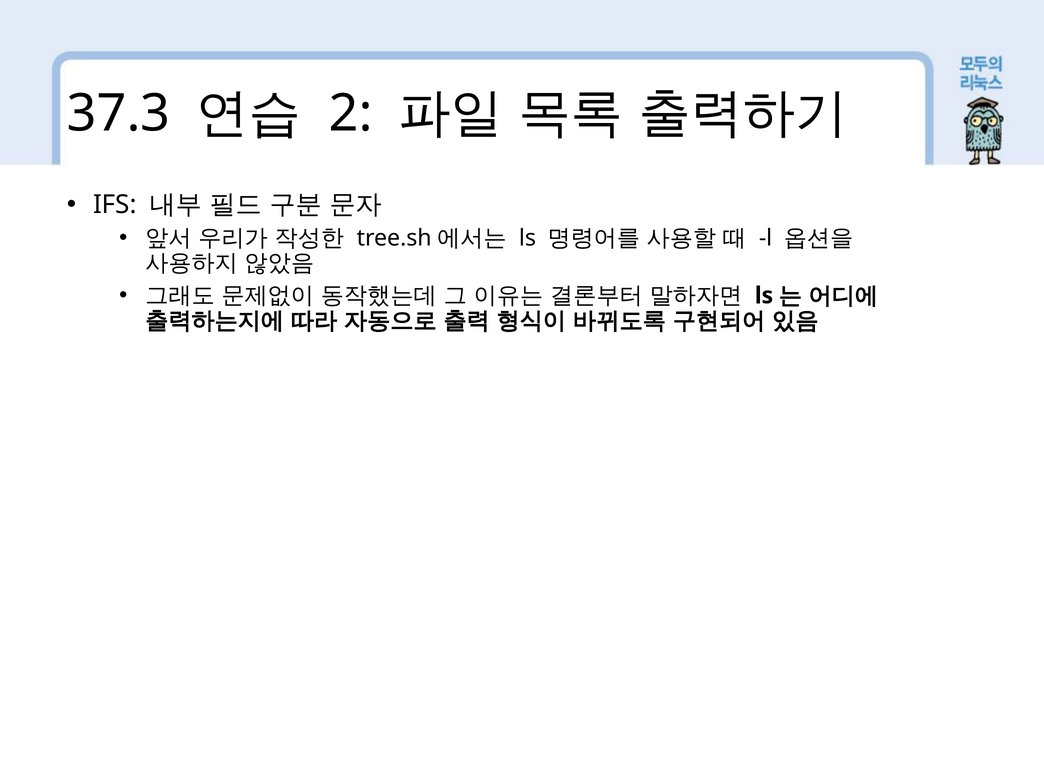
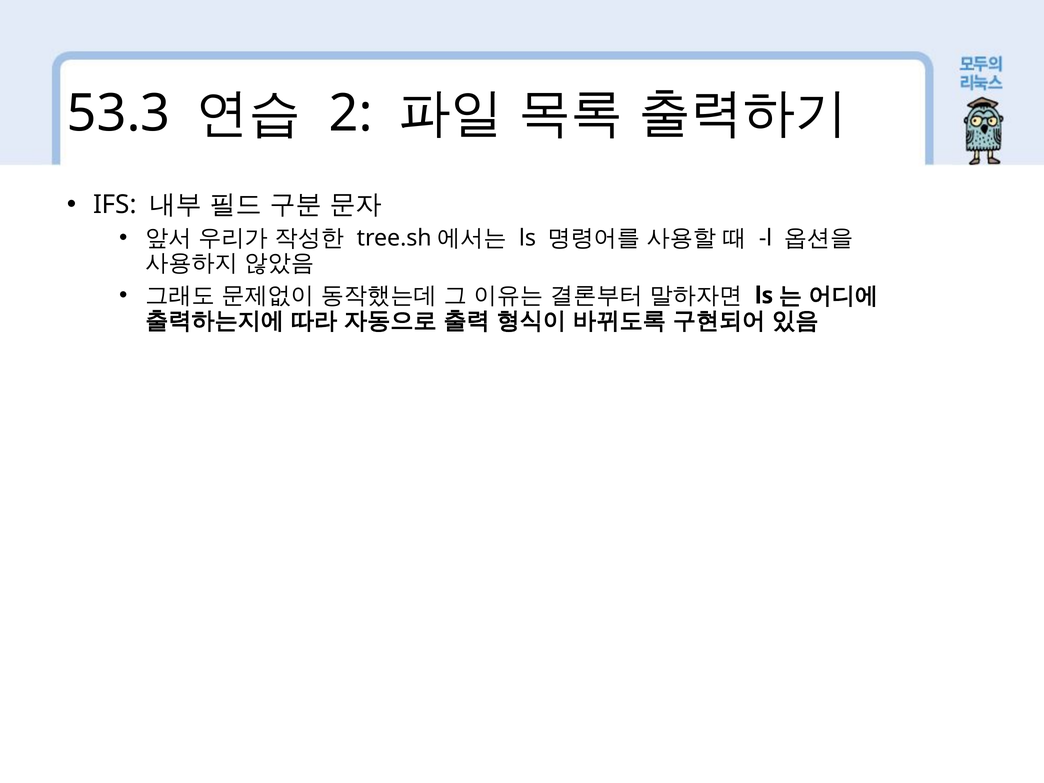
37.3: 37.3 -> 53.3 (119, 114)
